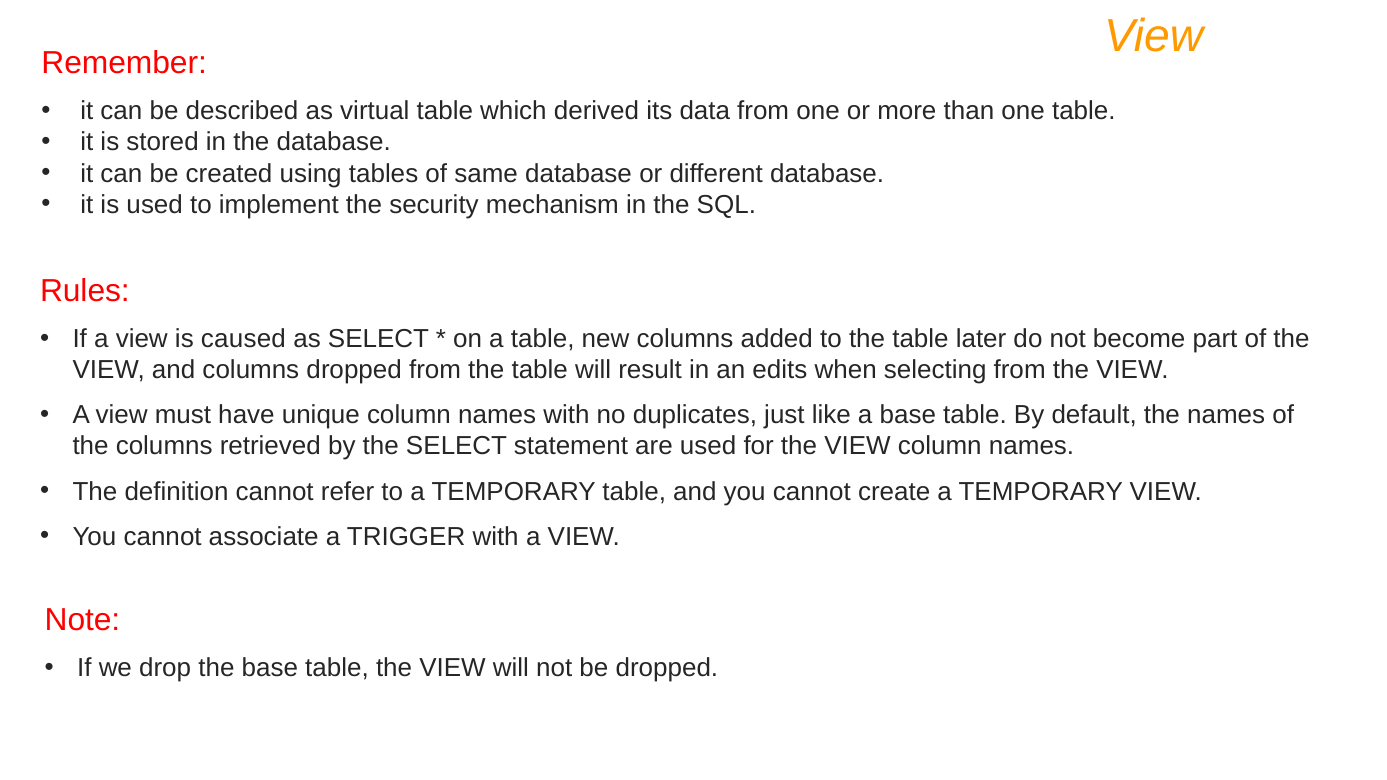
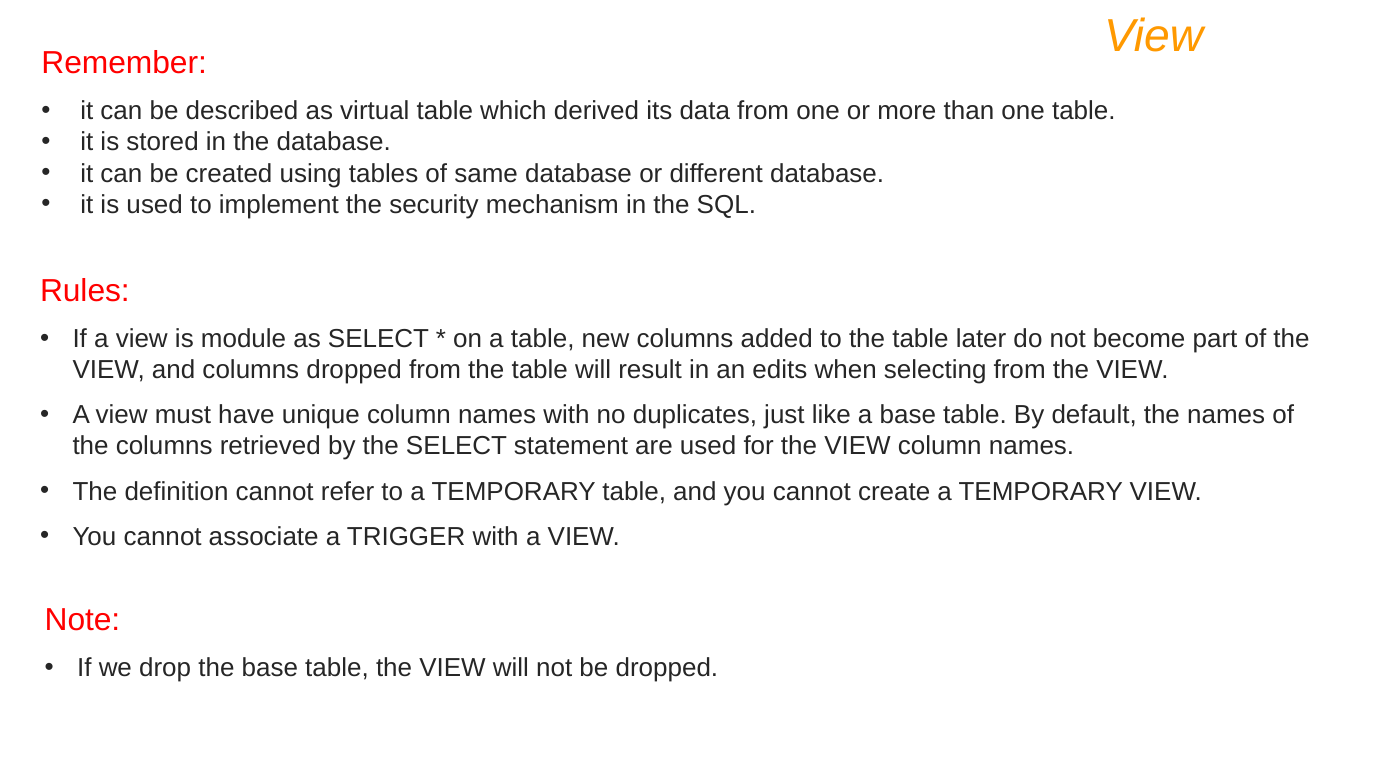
caused: caused -> module (244, 339)
